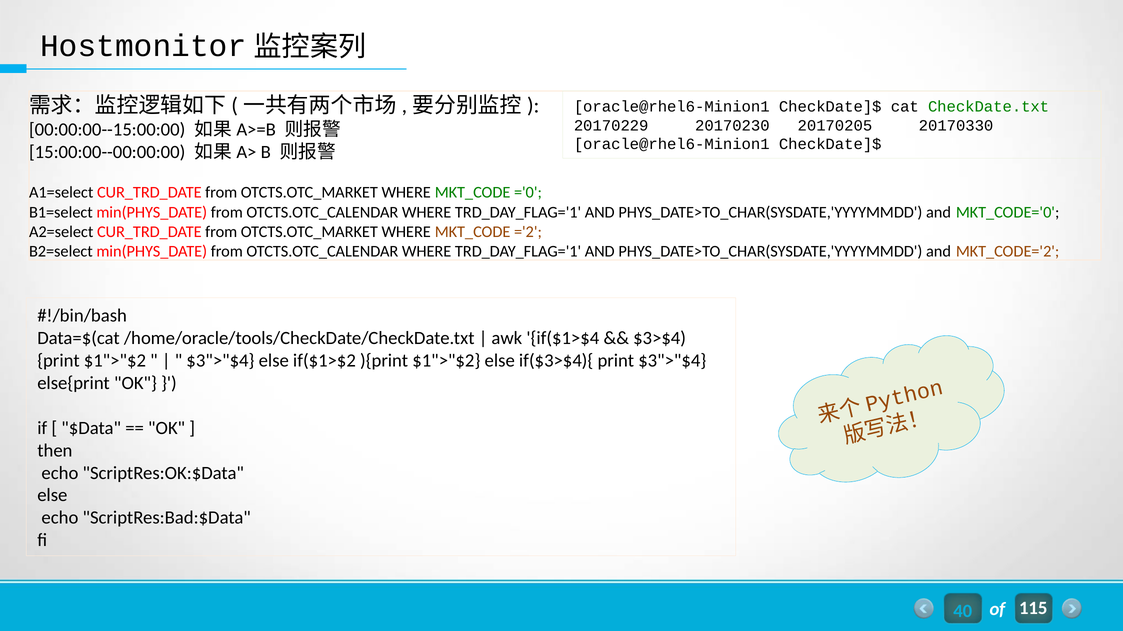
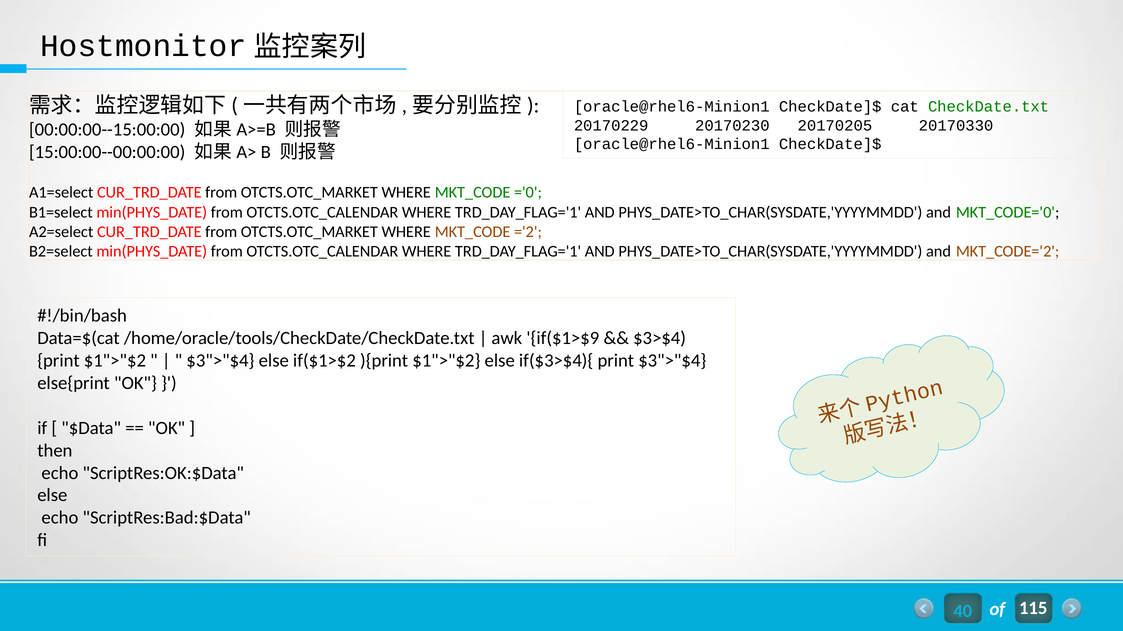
if($1>$4: if($1>$4 -> if($1>$9 (563, 339)
